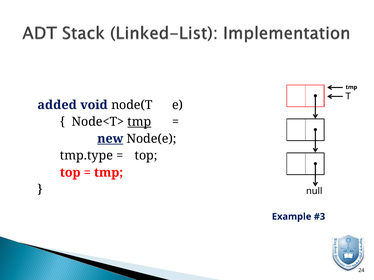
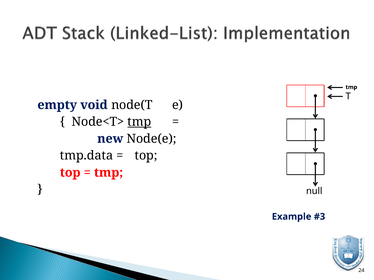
added: added -> empty (57, 105)
new underline: present -> none (110, 139)
tmp.type: tmp.type -> tmp.data (86, 156)
